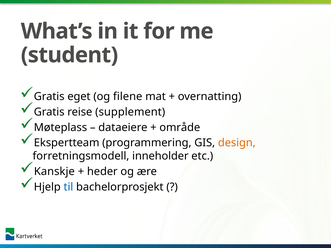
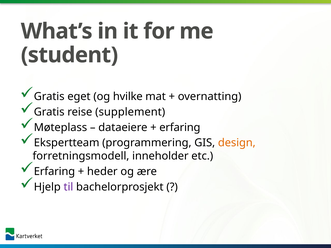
filene: filene -> hvilke (128, 97)
område: område -> erfaring (180, 128)
Kanskje: Kanskje -> Erfaring (54, 172)
til colour: blue -> purple (68, 187)
